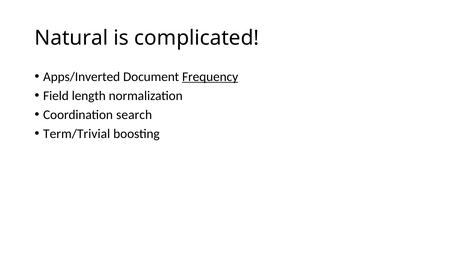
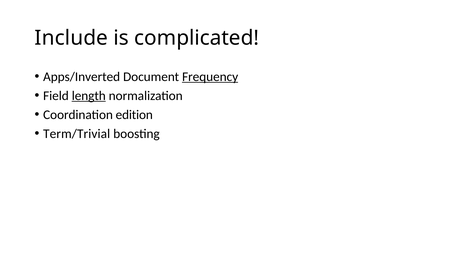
Natural: Natural -> Include (71, 38)
length underline: none -> present (89, 96)
search: search -> edition (134, 115)
